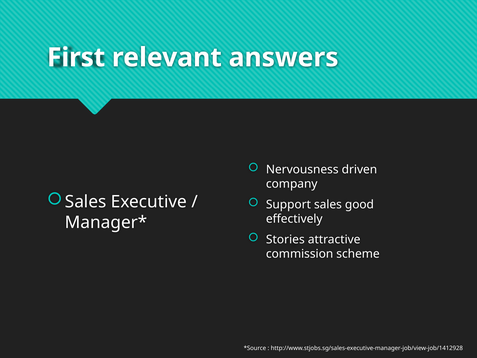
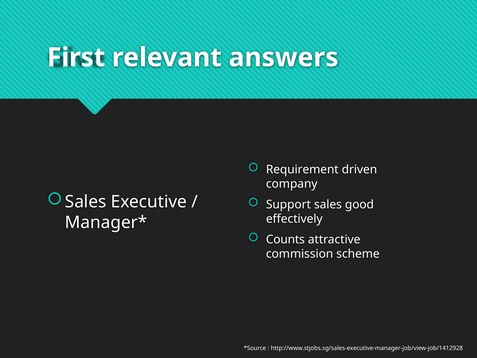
Nervousness: Nervousness -> Requirement (302, 170)
Stories: Stories -> Counts (285, 239)
